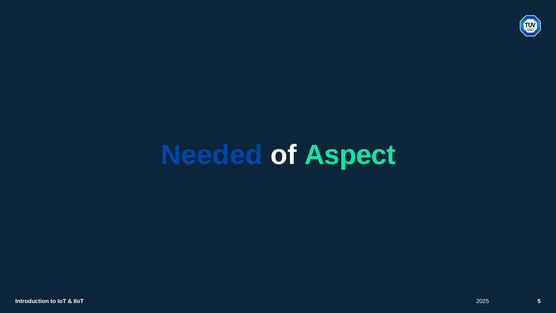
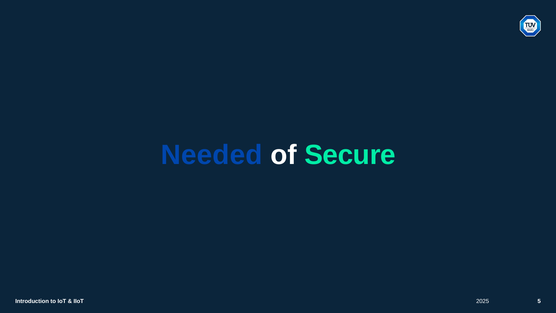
Aspect: Aspect -> Secure (350, 155)
